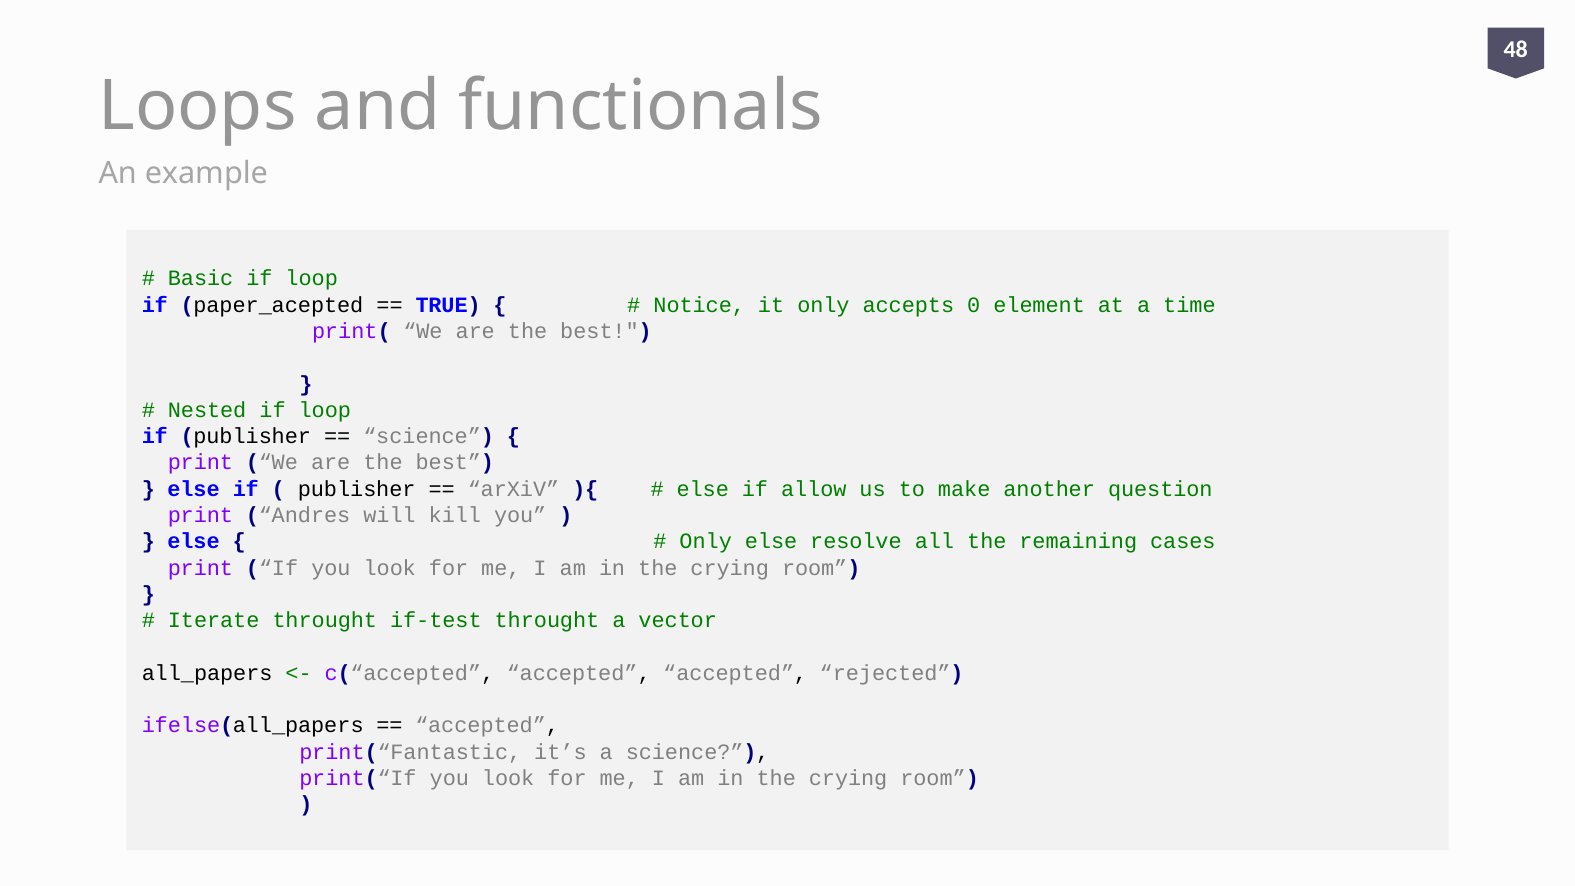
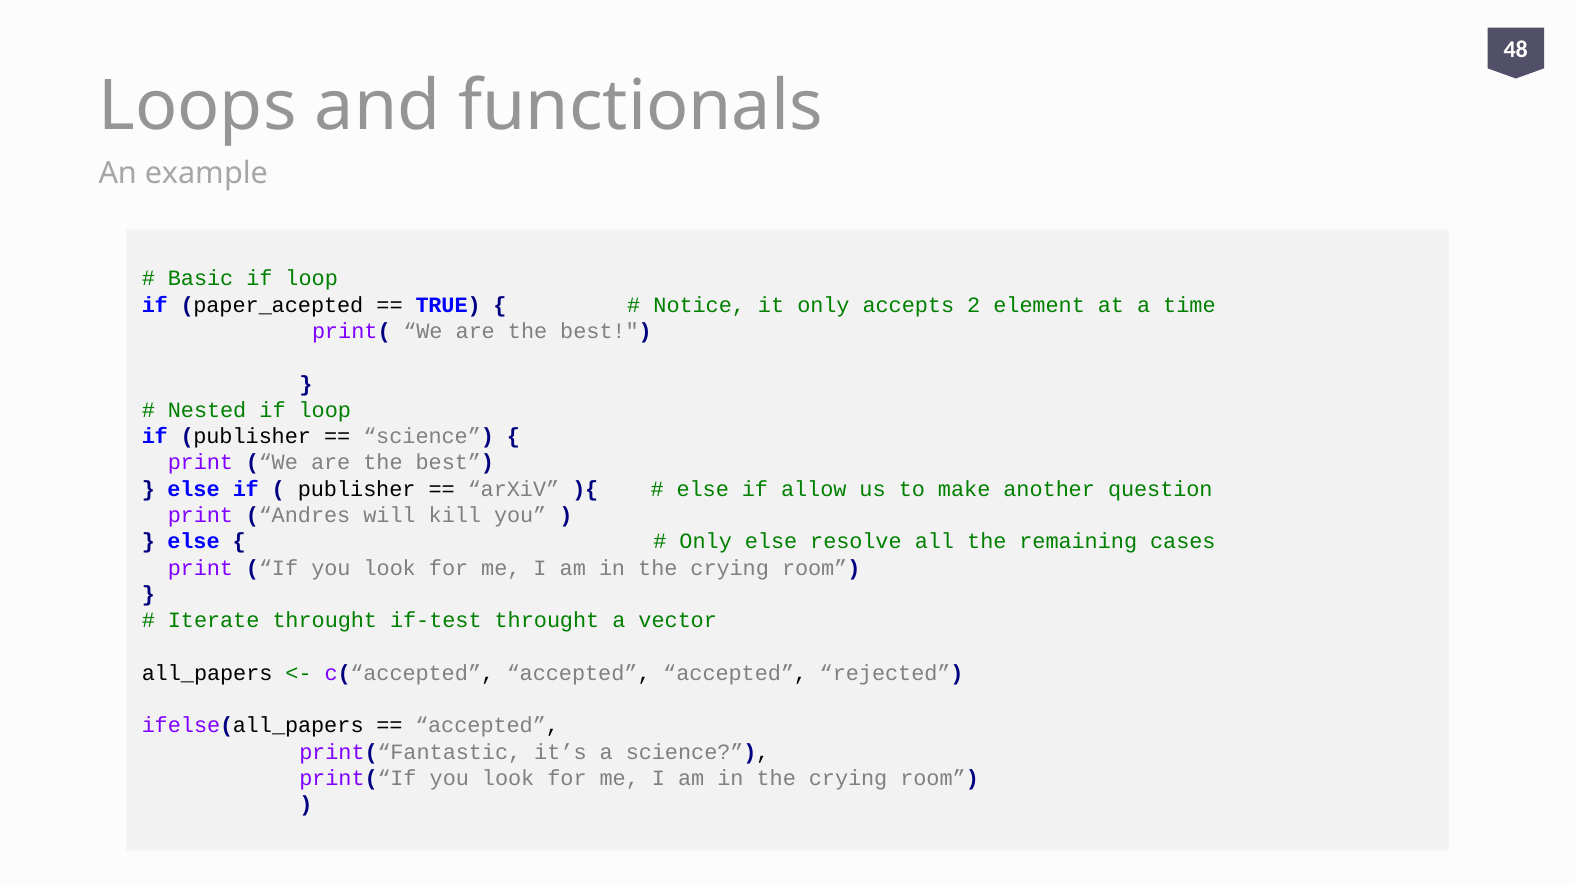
0: 0 -> 2 (974, 305)
